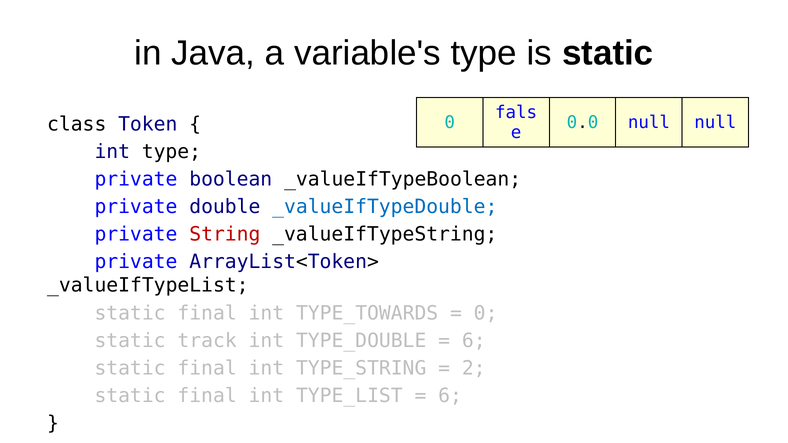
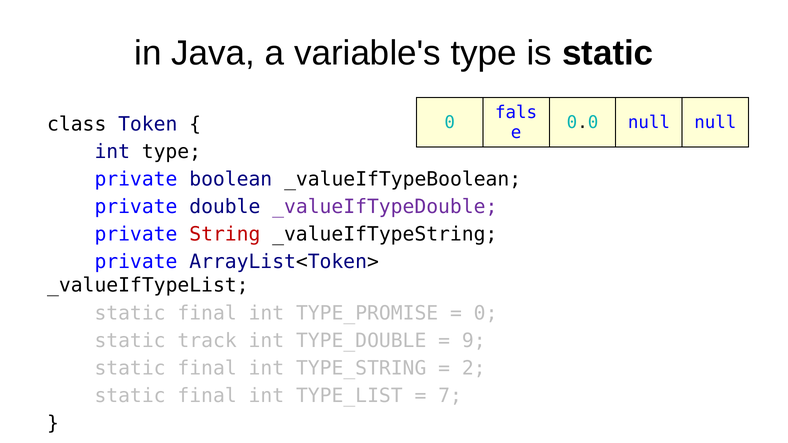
_valueIfTypeDouble colour: blue -> purple (385, 207)
TYPE_TOWARDS: TYPE_TOWARDS -> TYPE_PROMISE (367, 313)
6: 6 -> 9 (474, 341)
6: 6 -> 7 (450, 396)
